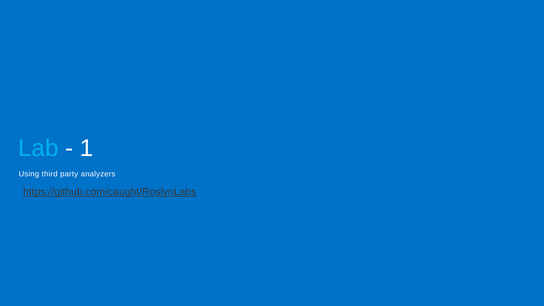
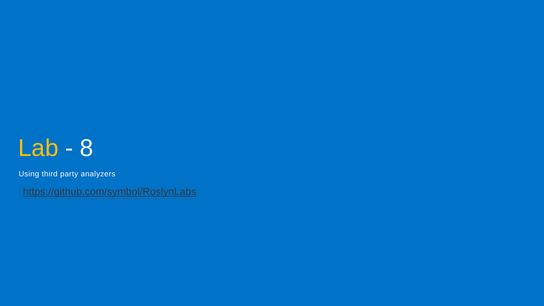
Lab colour: light blue -> yellow (38, 148)
1: 1 -> 8 (87, 148)
https://github.com/caught/RoslynLabs: https://github.com/caught/RoslynLabs -> https://github.com/symbol/RoslynLabs (110, 192)
